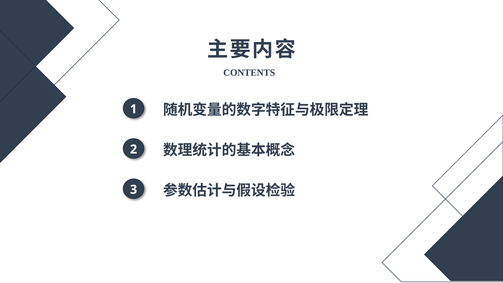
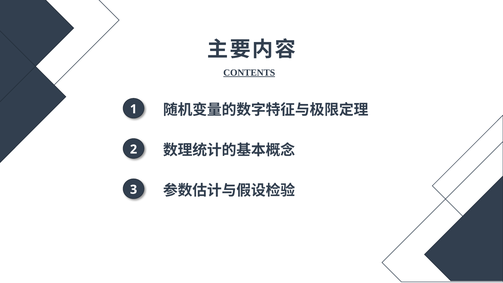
CONTENTS underline: none -> present (249, 73)
